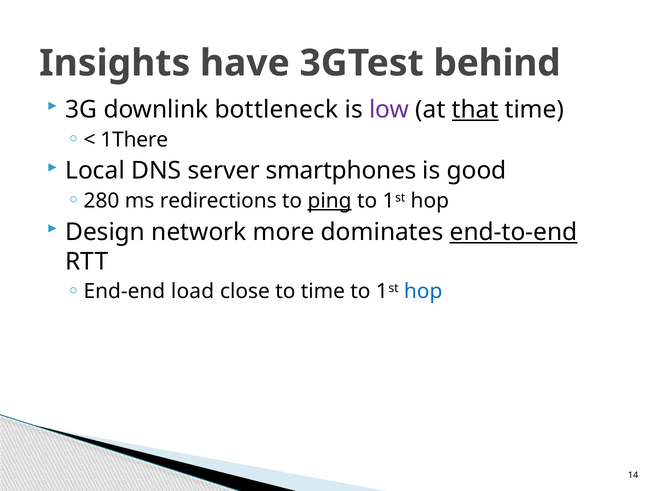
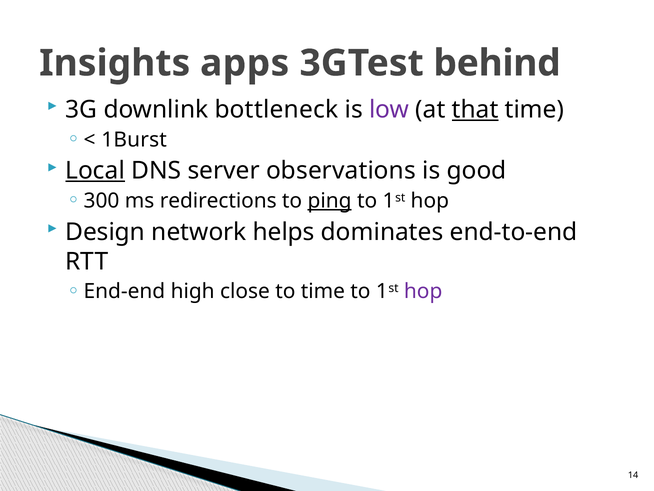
have: have -> apps (245, 63)
1There: 1There -> 1Burst (134, 139)
Local underline: none -> present (95, 171)
smartphones: smartphones -> observations (341, 171)
280: 280 -> 300 (101, 201)
more: more -> helps (284, 232)
end-to-end underline: present -> none (514, 232)
load: load -> high (193, 291)
hop colour: blue -> purple (423, 291)
